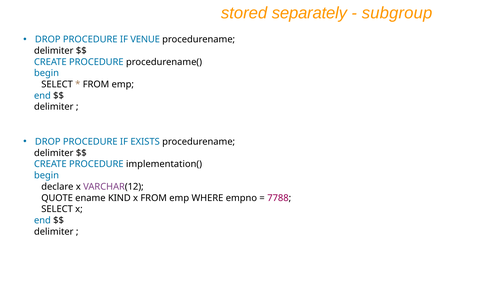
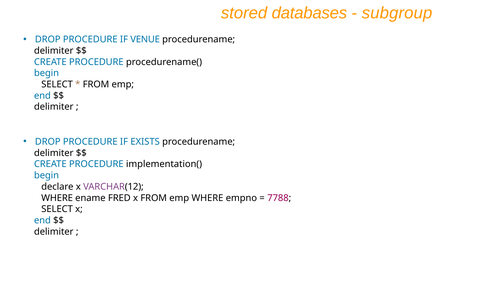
separately: separately -> databases (309, 13)
QUOTE: QUOTE -> WHERE (57, 198)
KIND: KIND -> FRED (119, 198)
